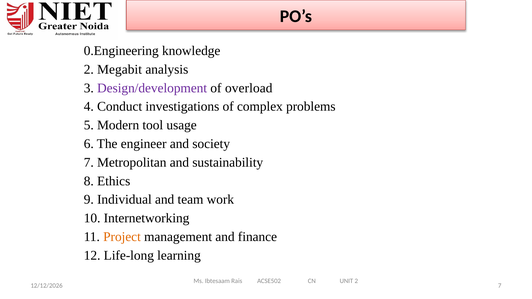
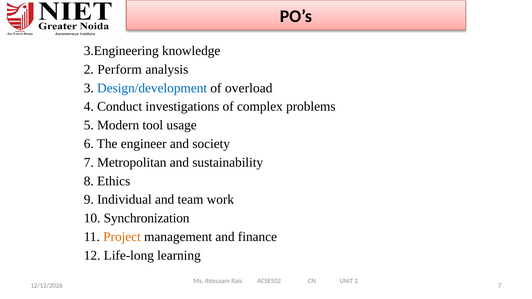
0.Engineering: 0.Engineering -> 3.Engineering (121, 51)
Megabit: Megabit -> Perform (120, 69)
Design/development colour: purple -> blue (152, 88)
Internetworking: Internetworking -> Synchronization (147, 218)
